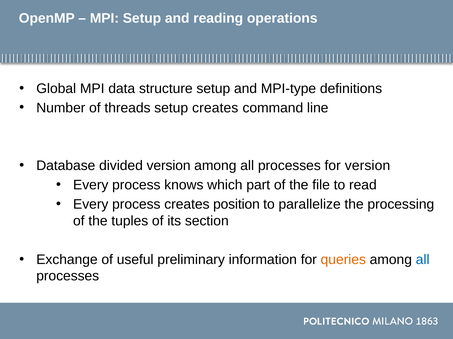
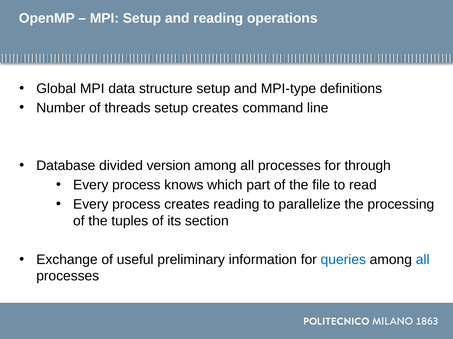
for version: version -> through (368, 166)
creates position: position -> reading (236, 205)
queries colour: orange -> blue (343, 260)
